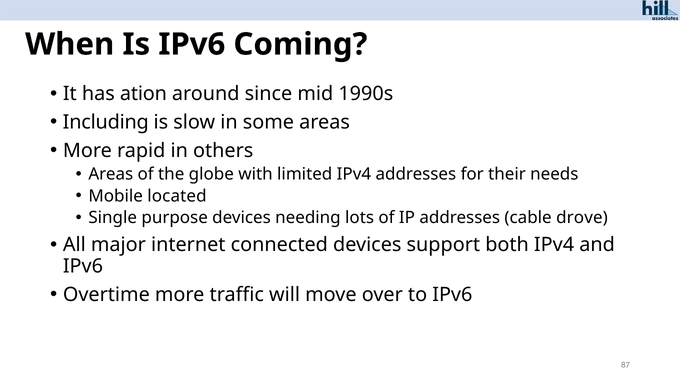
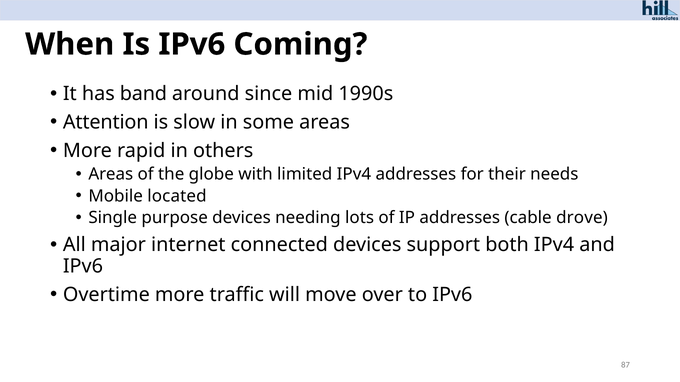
ation: ation -> band (143, 94)
Including: Including -> Attention (106, 122)
